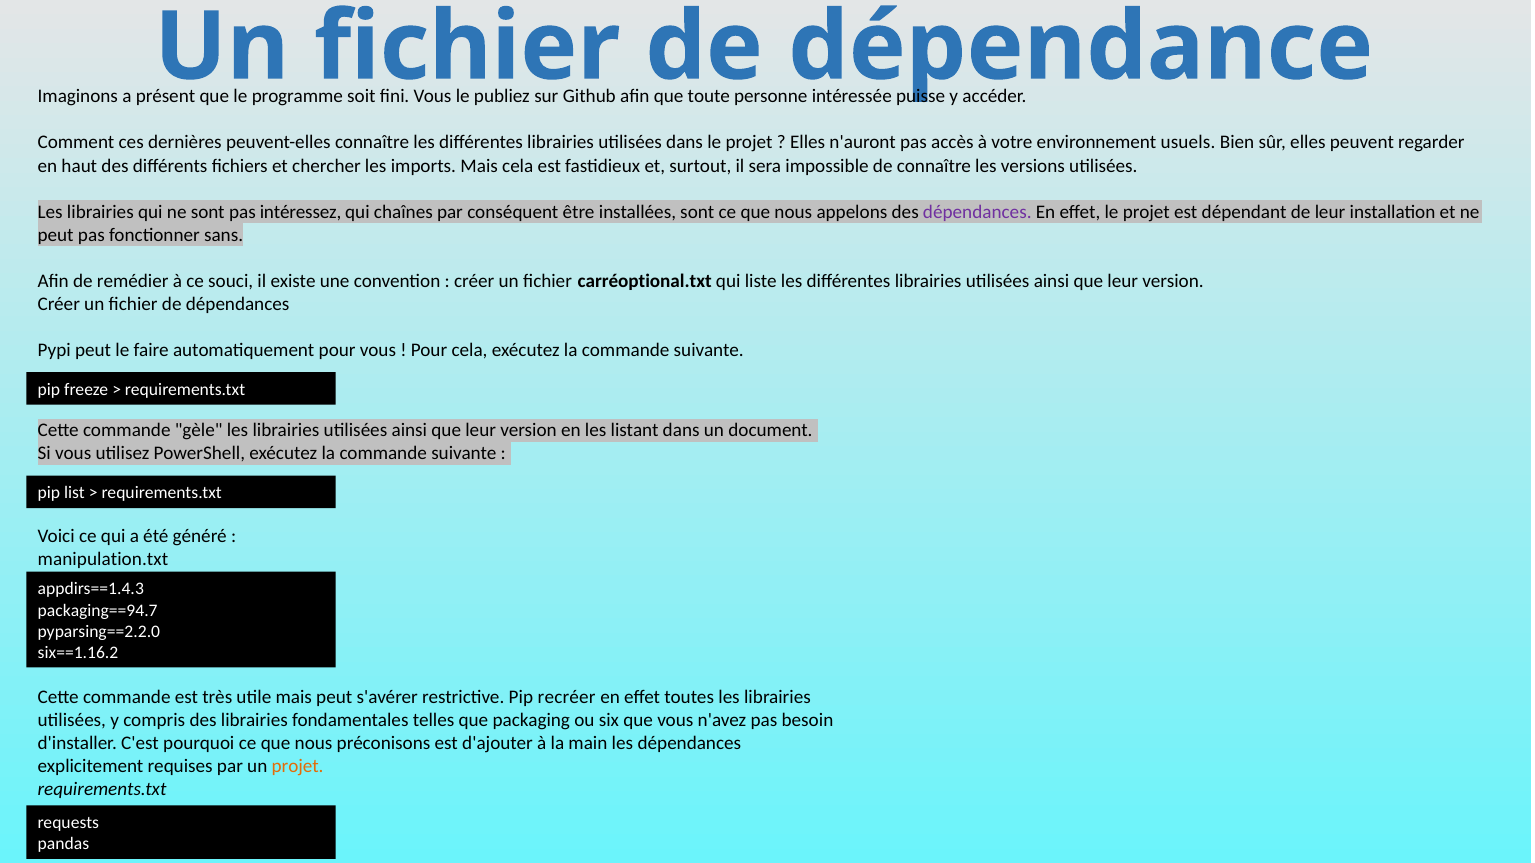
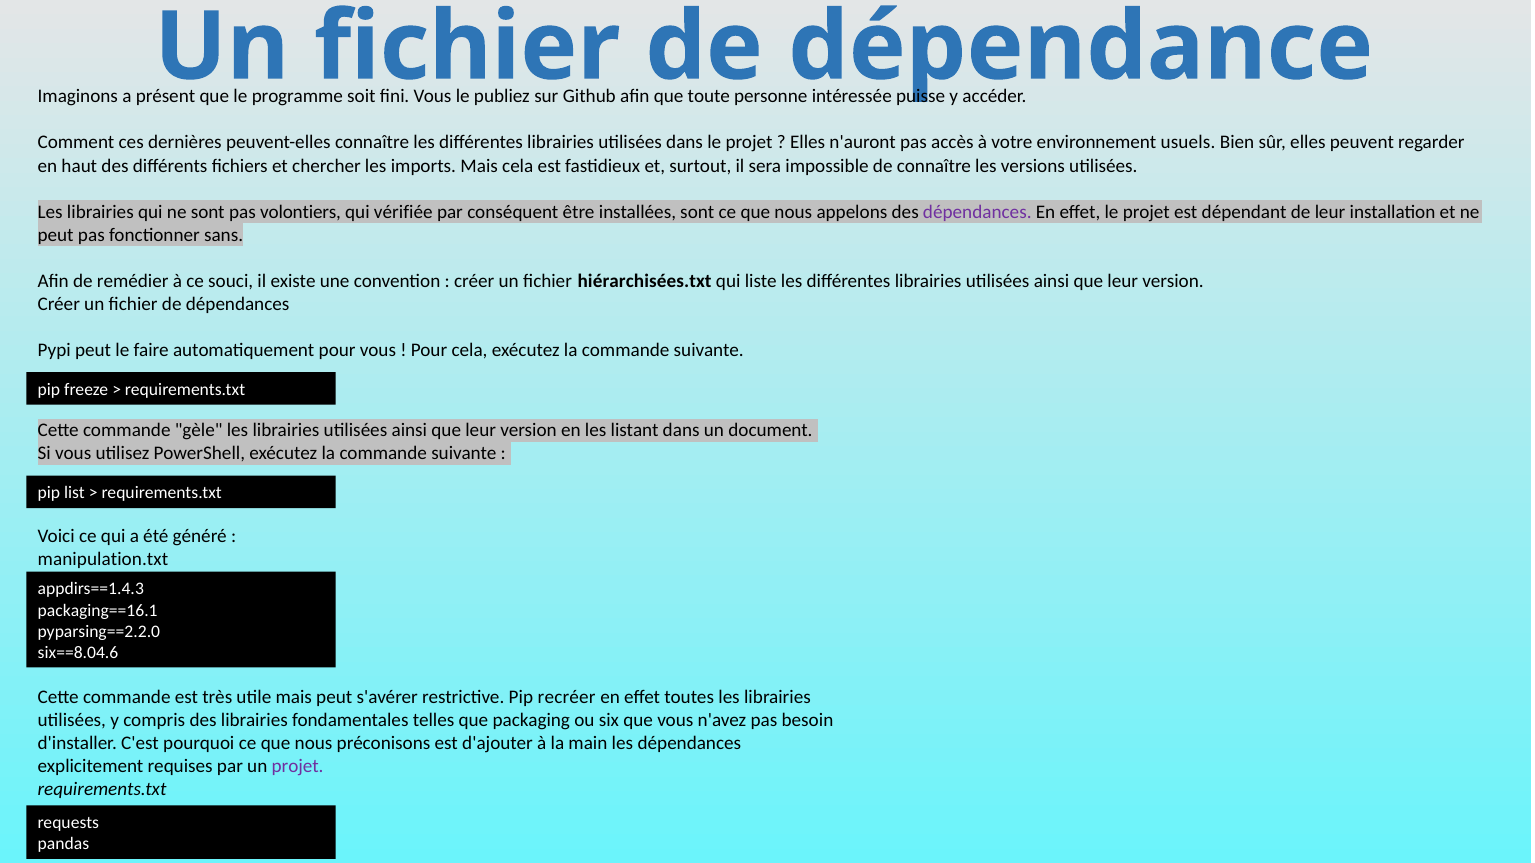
intéressez: intéressez -> volontiers (301, 212)
chaînes: chaînes -> vérifiée (403, 212)
carréoptional.txt: carréoptional.txt -> hiérarchisées.txt (645, 281)
packaging==94.7: packaging==94.7 -> packaging==16.1 (98, 611)
six==1.16.2: six==1.16.2 -> six==8.04.6 (78, 653)
projet colour: orange -> purple (298, 767)
